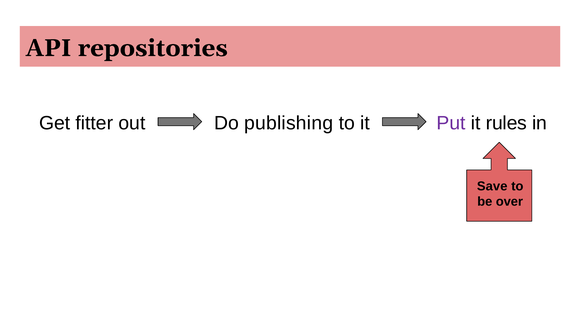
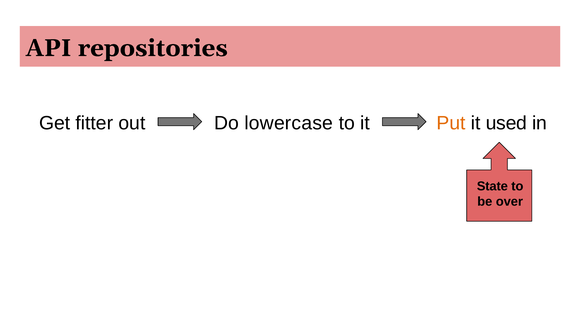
publishing: publishing -> lowercase (289, 123)
Put colour: purple -> orange (451, 123)
rules: rules -> used (506, 123)
Save: Save -> State (492, 186)
